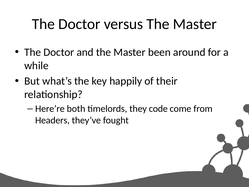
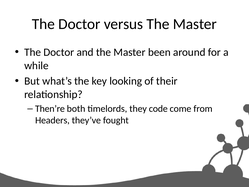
happily: happily -> looking (126, 81)
Here’re: Here’re -> Then’re (50, 109)
